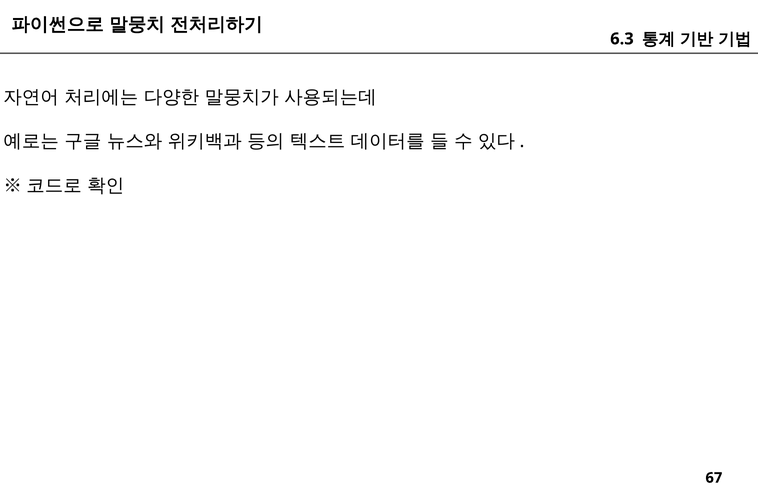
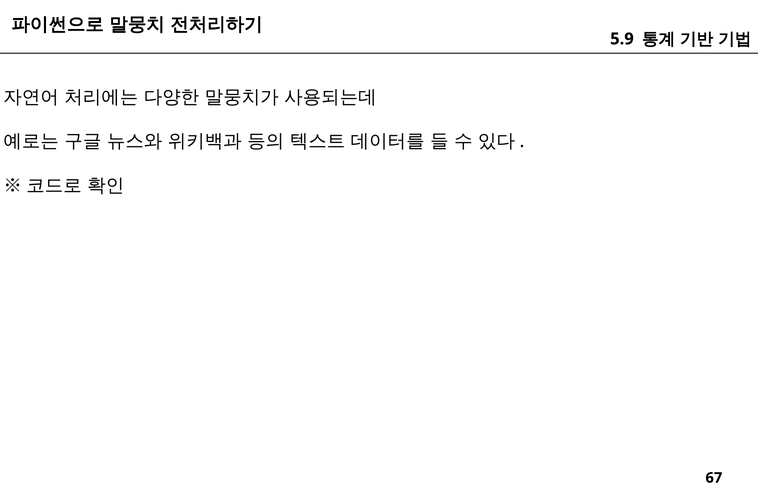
6.3: 6.3 -> 5.9 (622, 39)
